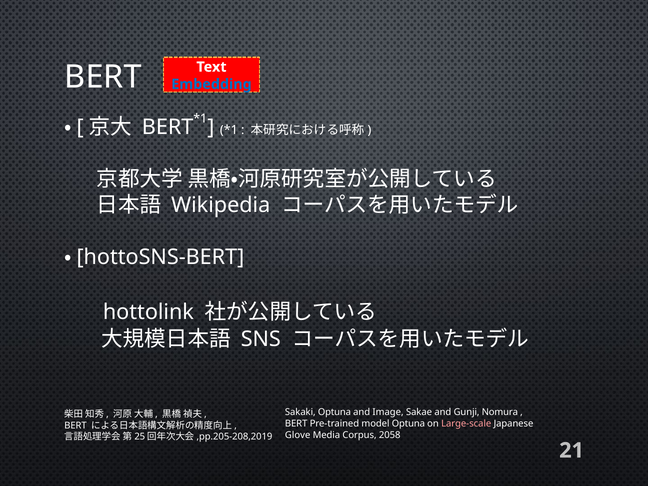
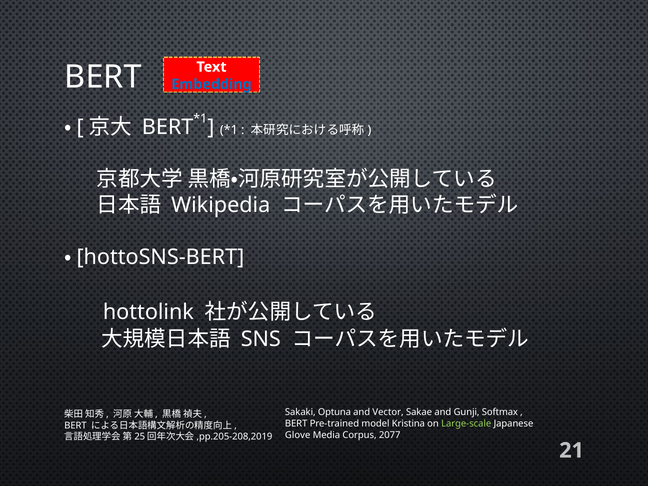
Image: Image -> Vector (388, 412)
Nomura: Nomura -> Softmax (500, 412)
model Optuna: Optuna -> Kristina (408, 424)
Large-scale colour: pink -> light green (466, 424)
2058: 2058 -> 2077 (390, 435)
